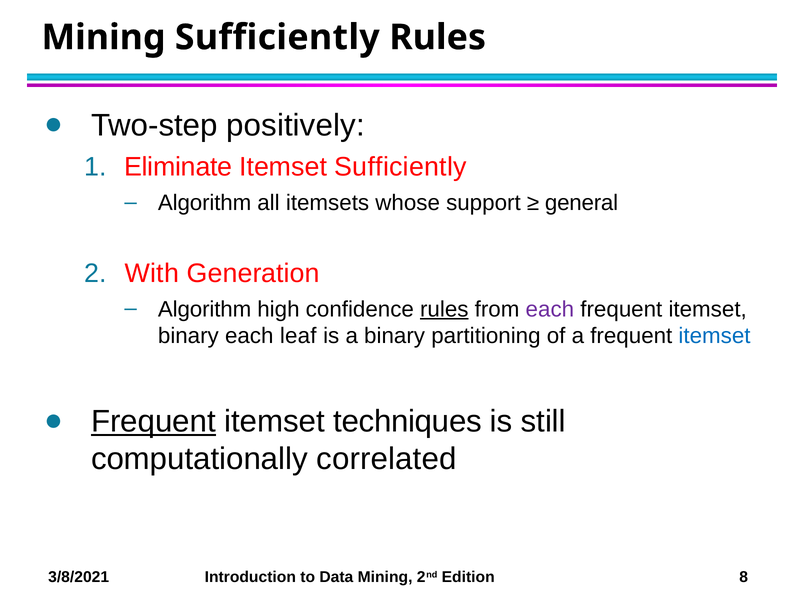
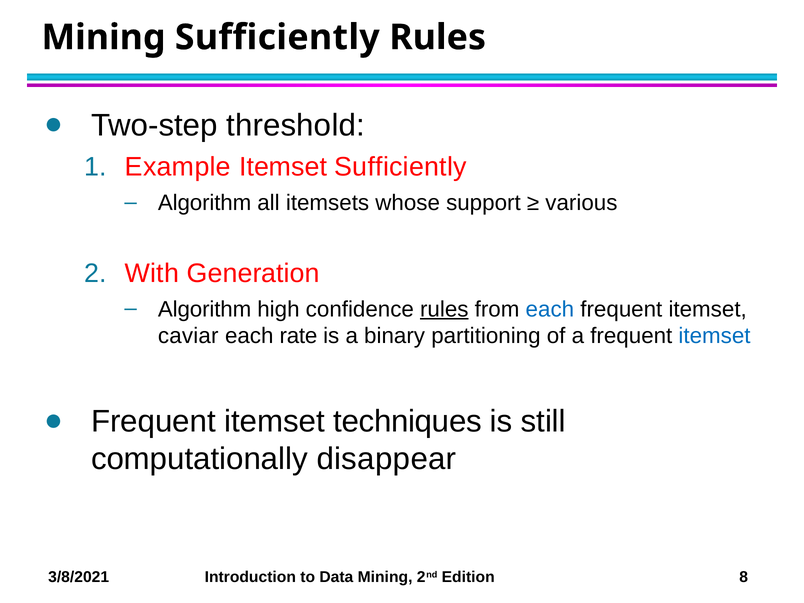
positively: positively -> threshold (296, 125)
Eliminate: Eliminate -> Example (178, 167)
general: general -> various (581, 203)
each colour: purple -> blue (550, 309)
binary: binary -> caviar (188, 336)
leaf: leaf -> rate (298, 336)
Frequent underline: present -> none (153, 422)
correlated: correlated -> disappear (386, 459)
